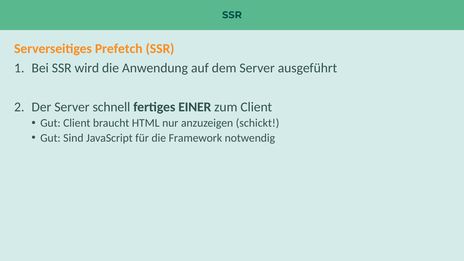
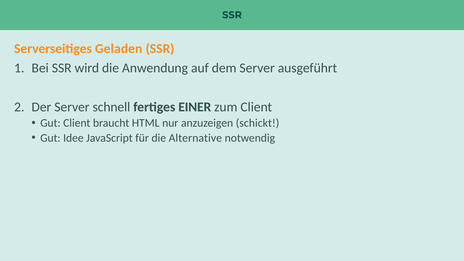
Prefetch: Prefetch -> Geladen (119, 49)
Sind: Sind -> Idee (73, 138)
Framework: Framework -> Alternative (195, 138)
